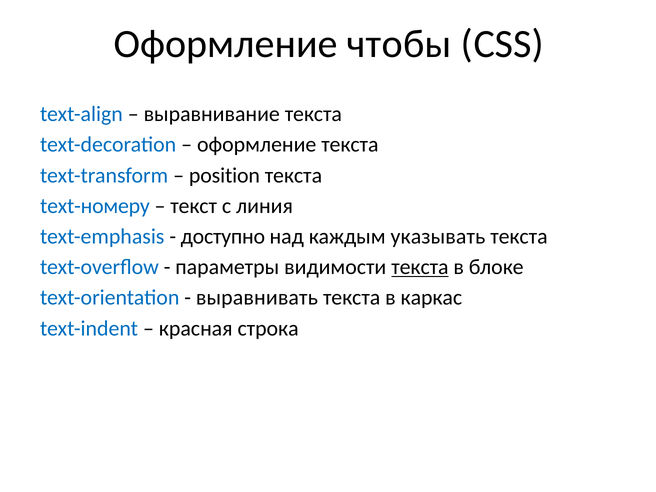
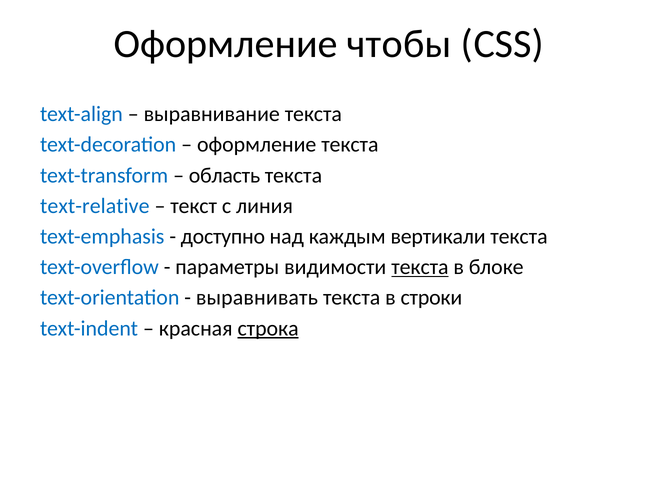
position: position -> область (225, 175)
text-номеру: text-номеру -> text-relative (95, 206)
указывать: указывать -> вертикали (438, 237)
каркас: каркас -> строки (431, 298)
строка underline: none -> present (268, 328)
